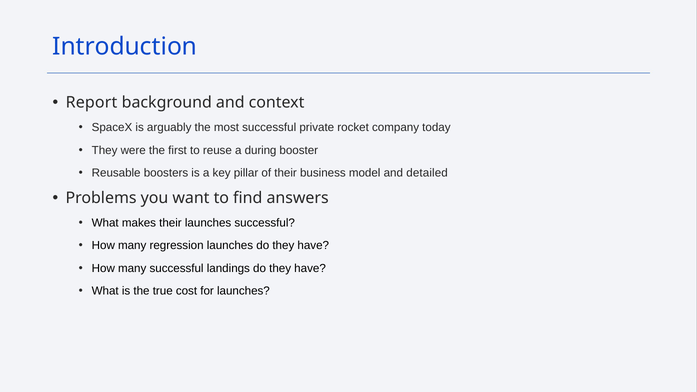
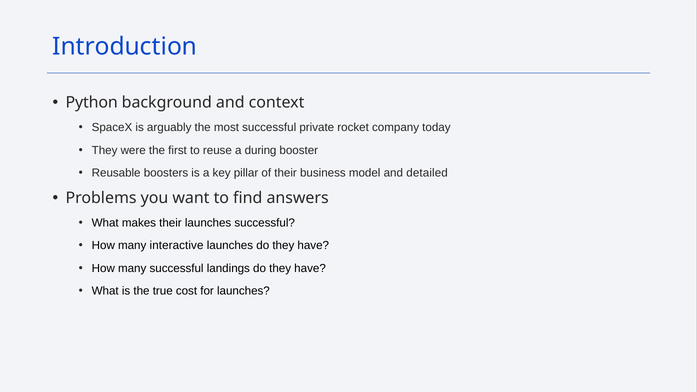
Report: Report -> Python (92, 102)
regression: regression -> interactive (177, 246)
